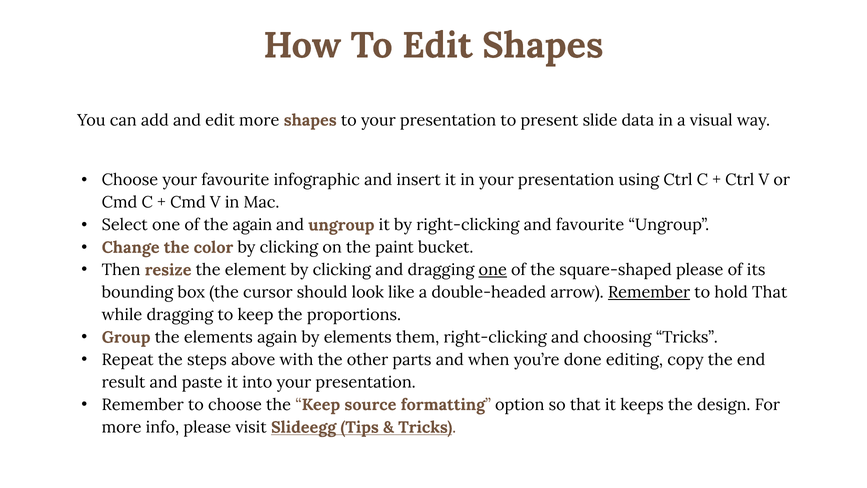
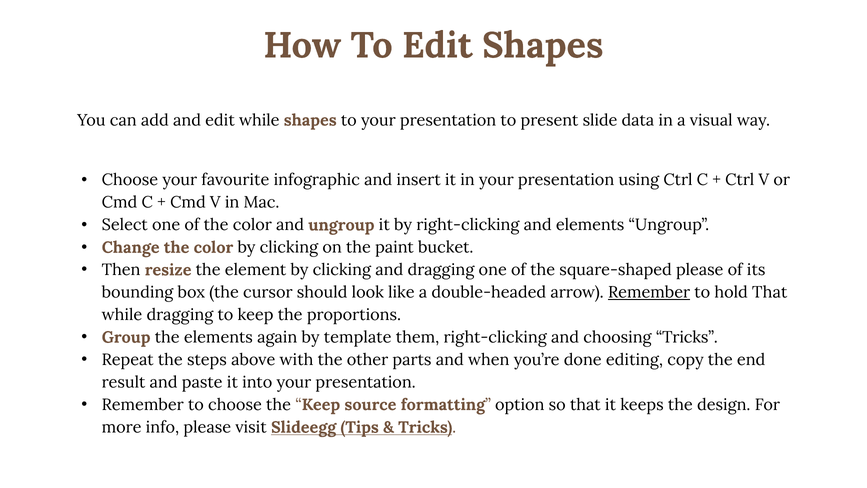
edit more: more -> while (259, 120)
of the again: again -> color (252, 225)
and favourite: favourite -> elements (590, 225)
one underline: present -> none (493, 270)
by elements: elements -> template (358, 337)
